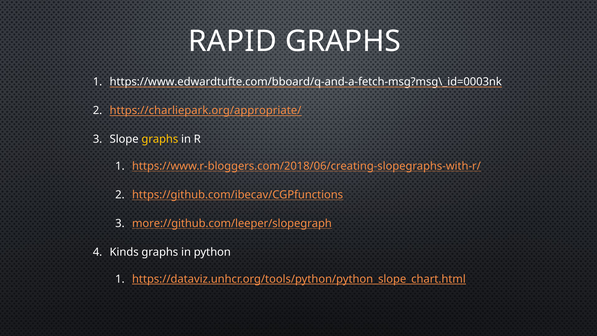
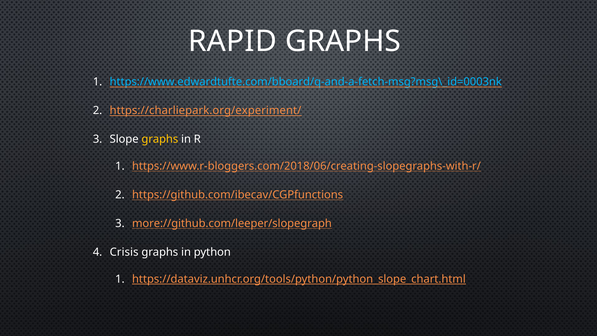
https://www.edwardtufte.com/bboard/q-and-a-fetch-msg?msg\_id=0003nk colour: white -> light blue (306, 82)
https://charliepark.org/appropriate/: https://charliepark.org/appropriate/ -> https://charliepark.org/experiment/ (205, 110)
Kinds: Kinds -> Crisis (124, 252)
